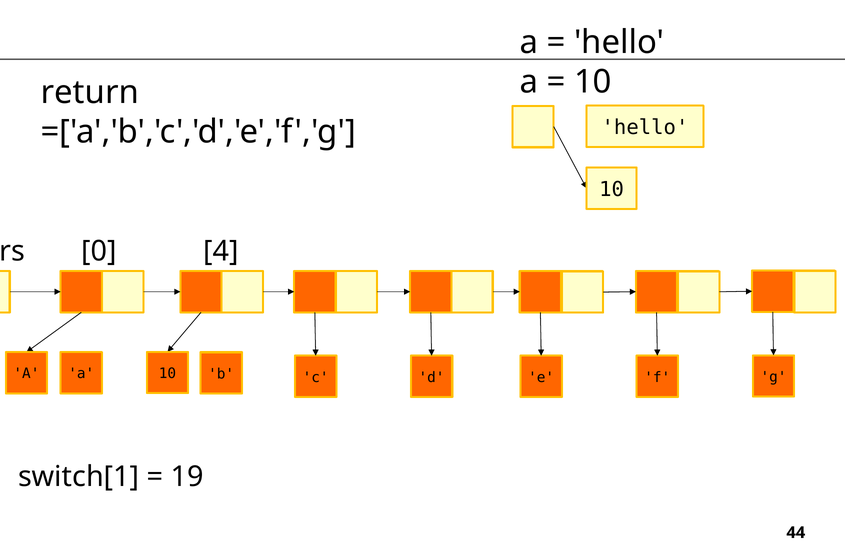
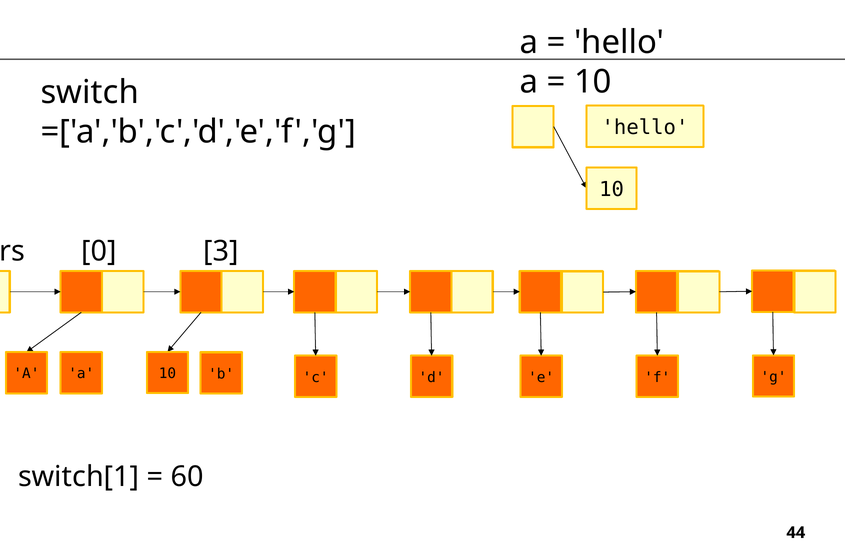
return: return -> switch (90, 92)
4: 4 -> 3 (221, 251)
19: 19 -> 60 (187, 477)
